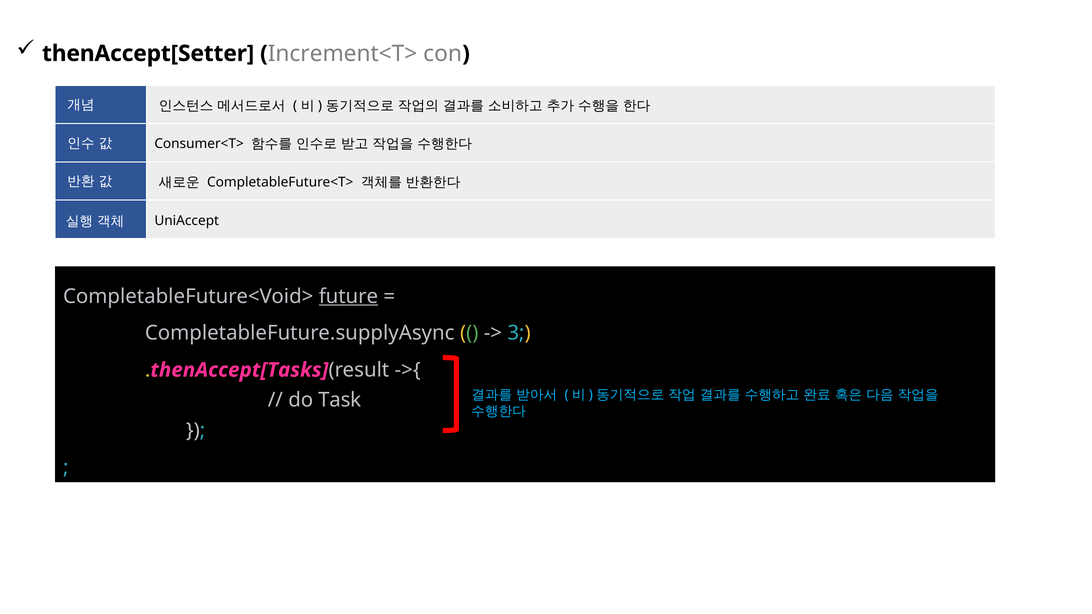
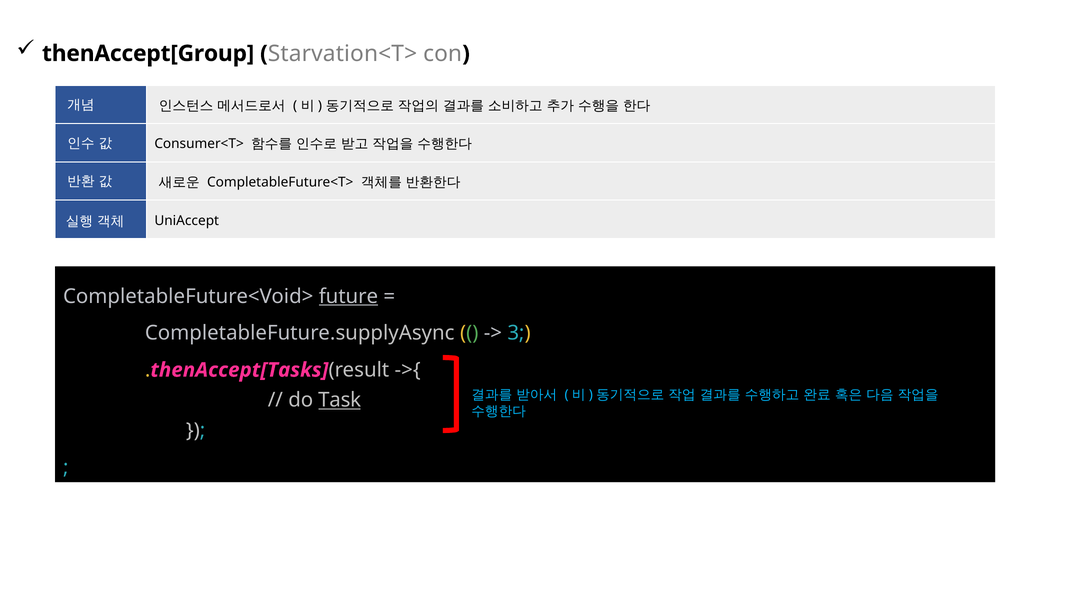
thenAccept[Setter: thenAccept[Setter -> thenAccept[Group (148, 54)
Increment<T>: Increment<T> -> Starvation<T> (342, 54)
Task underline: none -> present (340, 400)
